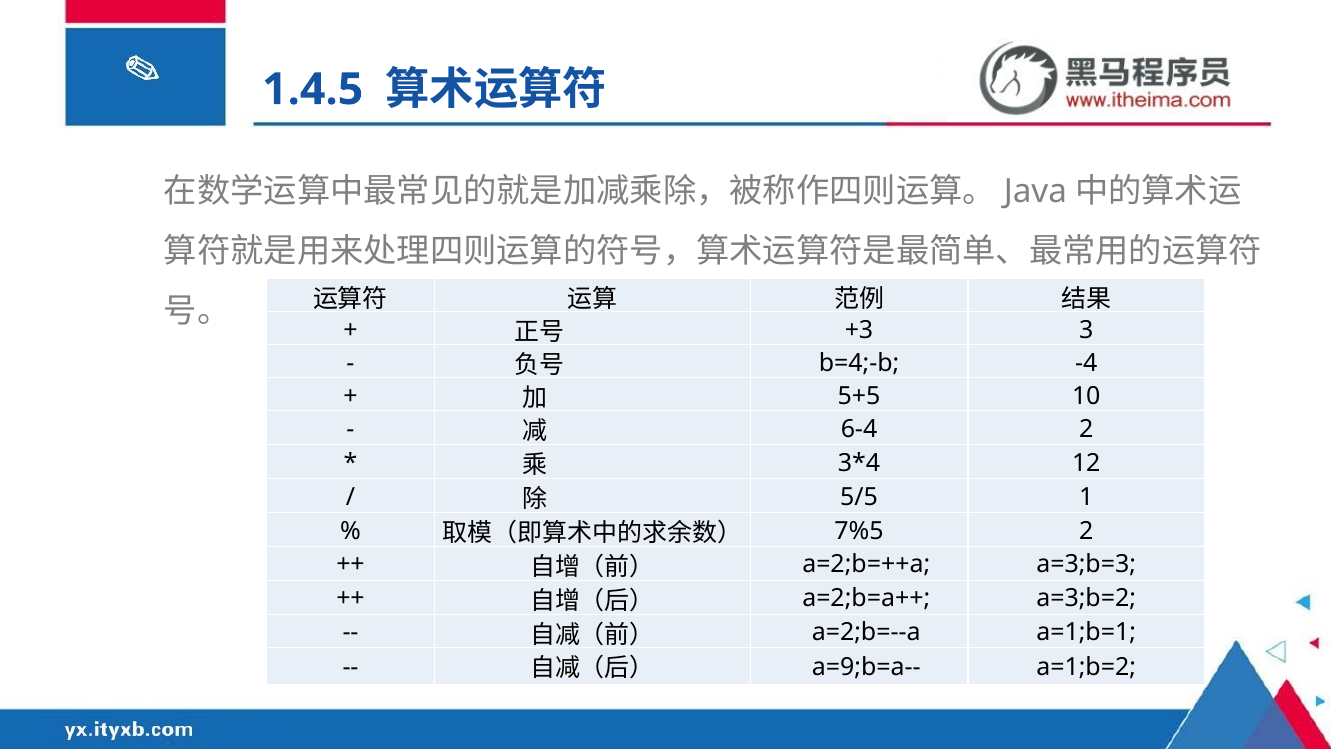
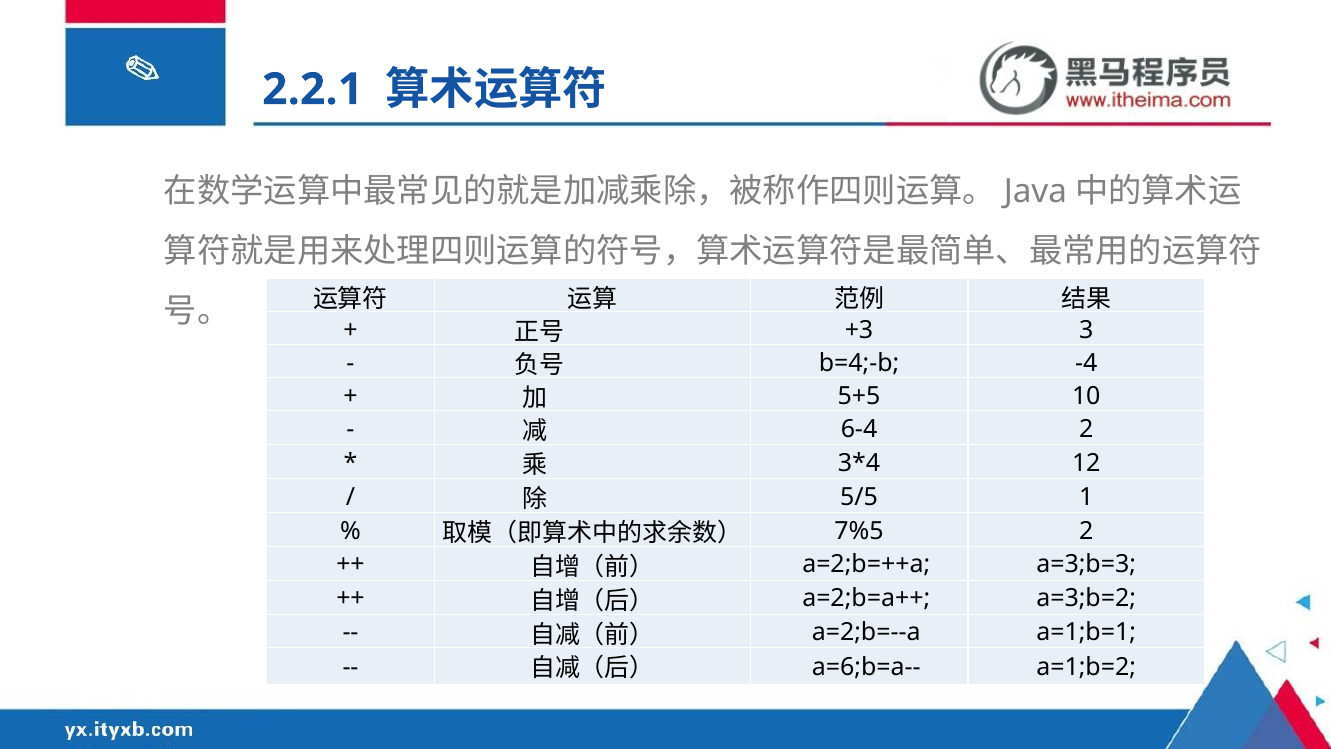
1.4.5: 1.4.5 -> 2.2.1 (313, 89)
a=9;b=a--: a=9;b=a-- -> a=6;b=a-- (866, 667)
